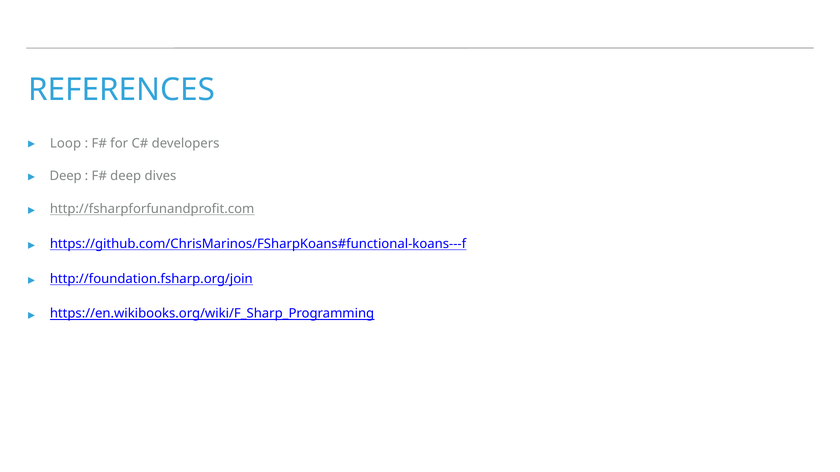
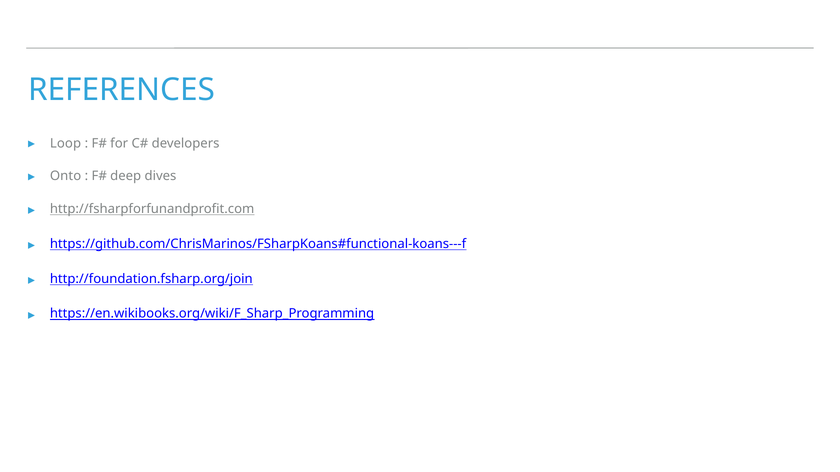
Deep: Deep -> Onto (66, 176)
